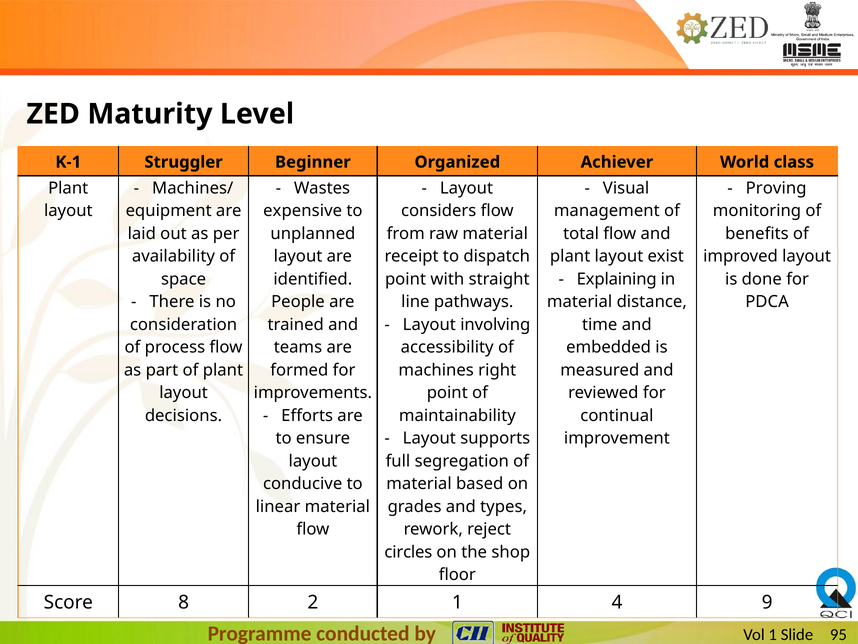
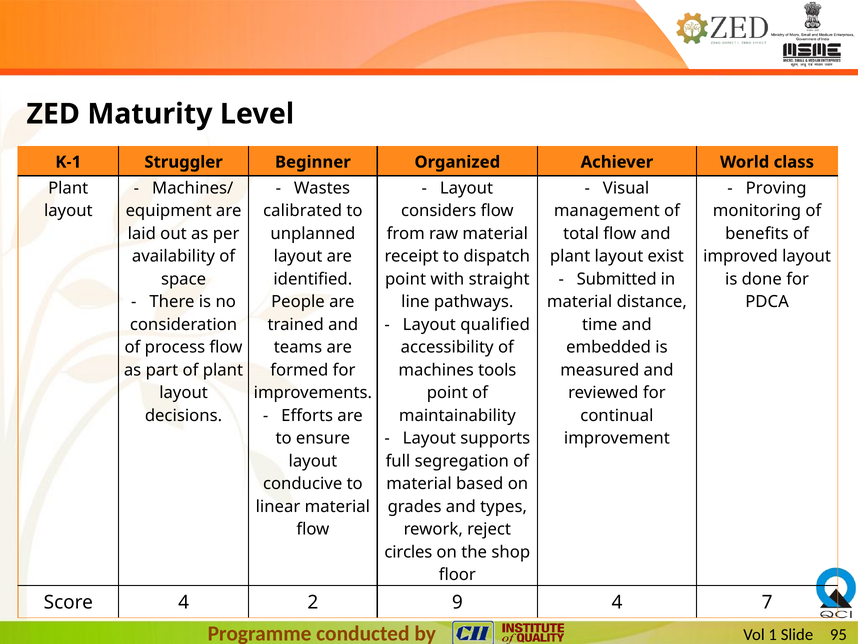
expensive: expensive -> calibrated (303, 211)
Explaining: Explaining -> Submitted (617, 279)
involving: involving -> qualified (495, 324)
right: right -> tools (497, 370)
Score 8: 8 -> 4 (184, 602)
2 1: 1 -> 9 (457, 602)
9: 9 -> 7 (767, 602)
